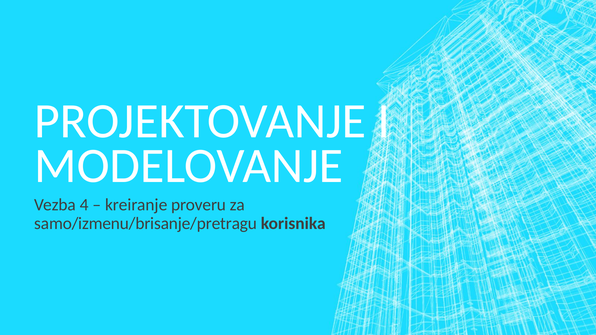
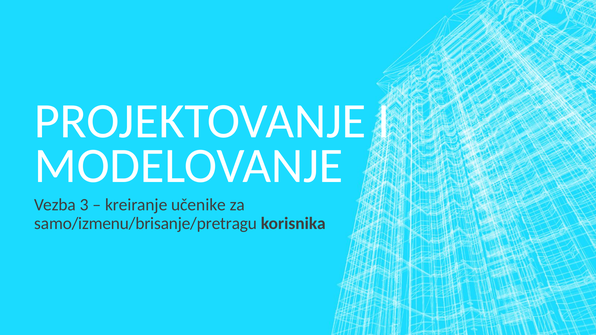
4: 4 -> 3 (84, 205)
proveru: proveru -> učenike (199, 205)
